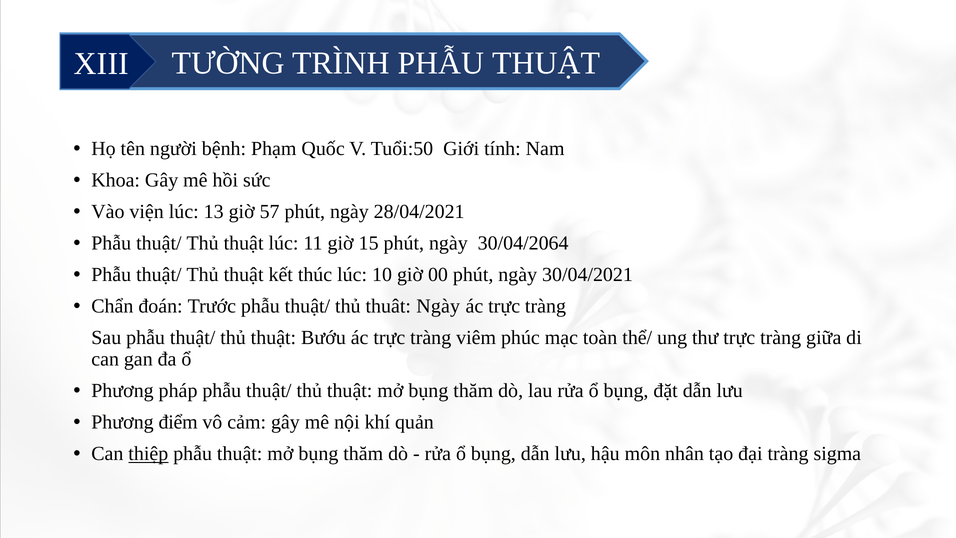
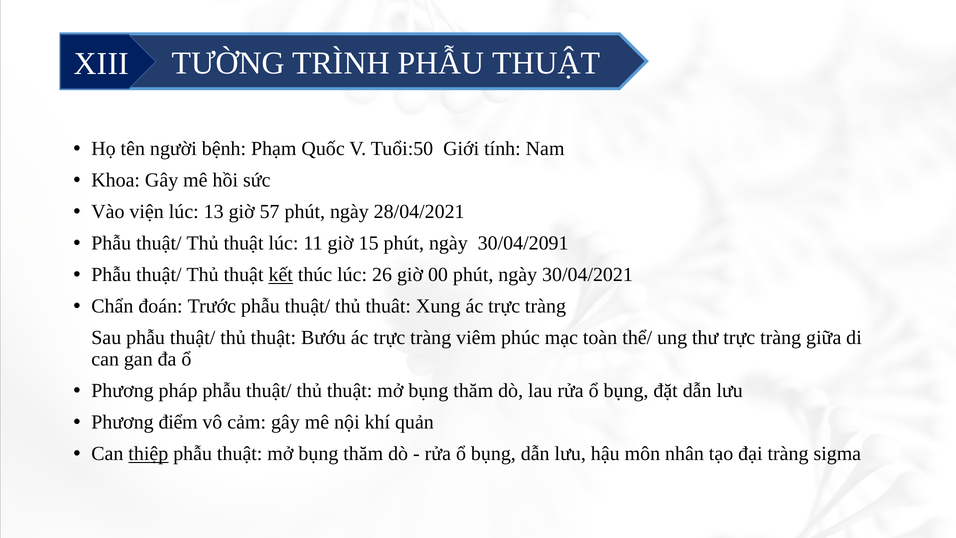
30/04/2064: 30/04/2064 -> 30/04/2091 (523, 243)
kết underline: none -> present (281, 275)
10: 10 -> 26 (382, 275)
thuât Ngày: Ngày -> Xung (438, 306)
